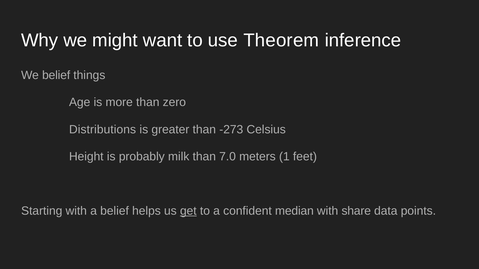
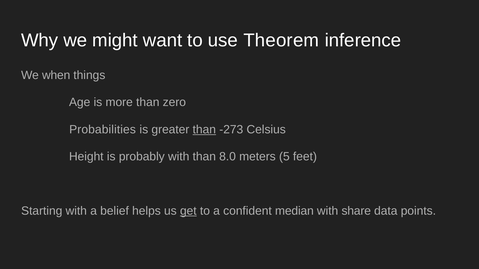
We belief: belief -> when (56, 75)
Distributions: Distributions -> Probabilities (103, 130)
than underline: none -> present (204, 130)
probably milk: milk -> with (179, 157)
7.0: 7.0 -> 8.0 (228, 157)
1: 1 -> 5 (284, 157)
